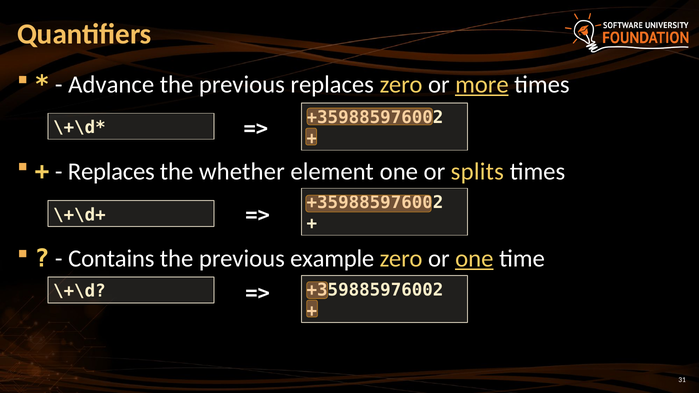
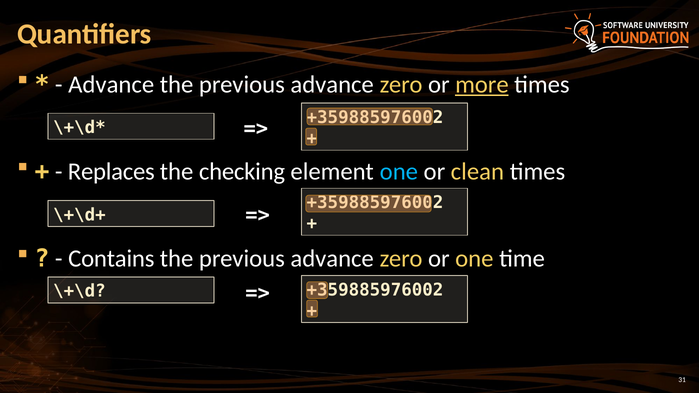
replaces: replaces -> advance (332, 85)
whether: whether -> checking (242, 172)
one colour: white -> light blue (399, 172)
splits: splits -> clean (477, 172)
example: example -> advance (332, 259)
one underline: present -> none (474, 259)
